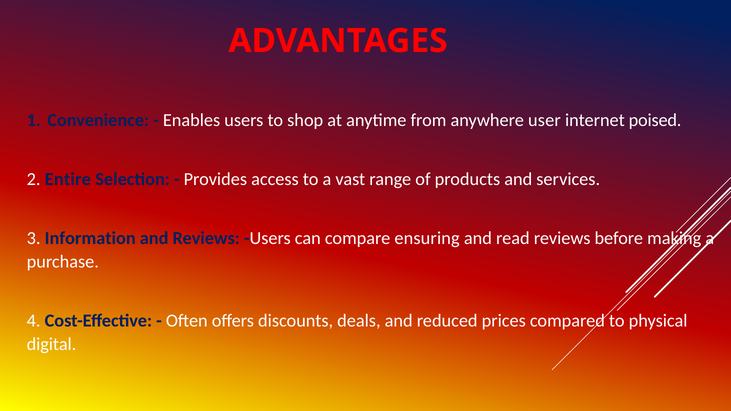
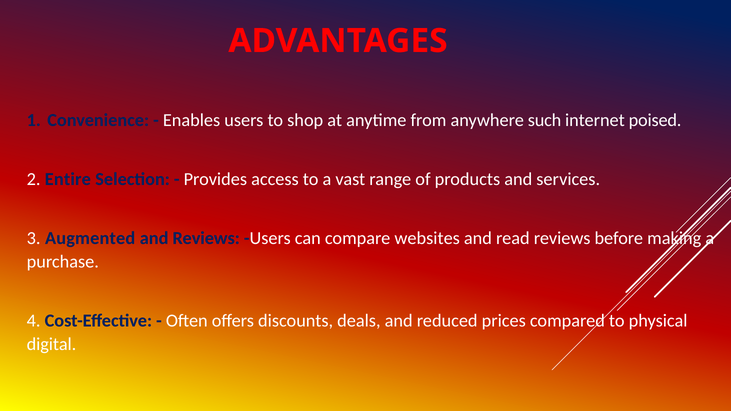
user: user -> such (545, 120)
Information: Information -> Augmented (90, 238)
ensuring: ensuring -> websites (427, 238)
